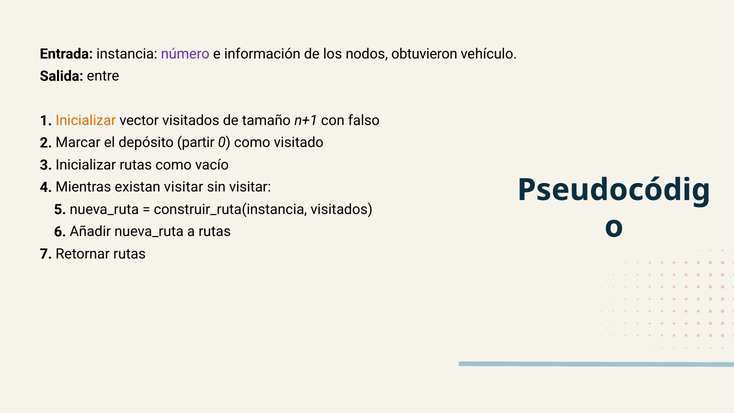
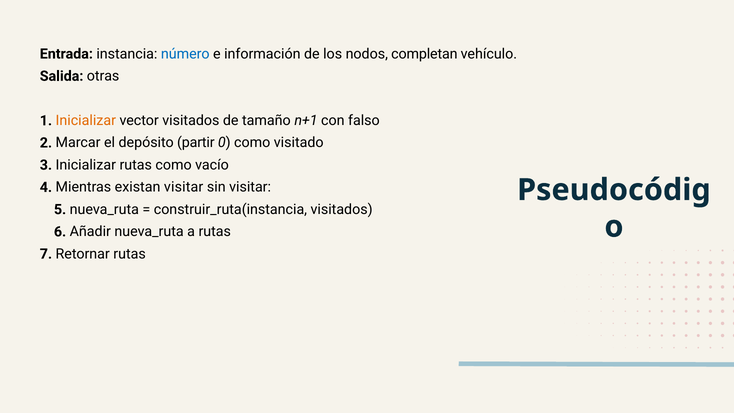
número colour: purple -> blue (185, 54)
obtuvieron: obtuvieron -> completan (424, 54)
entre: entre -> otras (103, 76)
